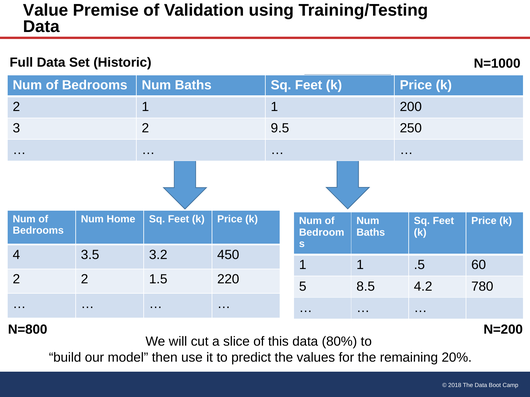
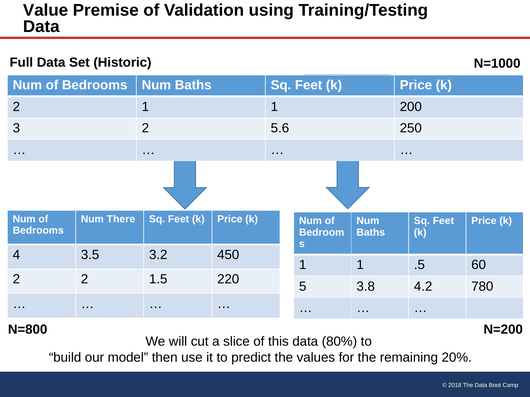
9.5: 9.5 -> 5.6 (280, 128)
Home: Home -> There (121, 219)
8.5: 8.5 -> 3.8 (366, 287)
